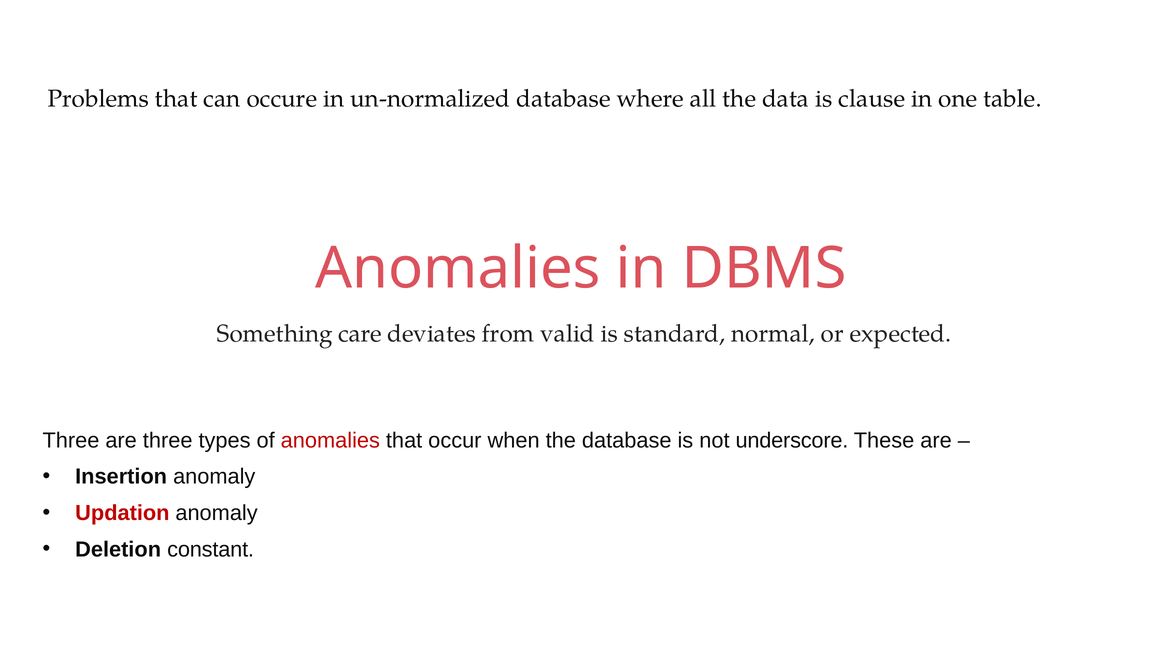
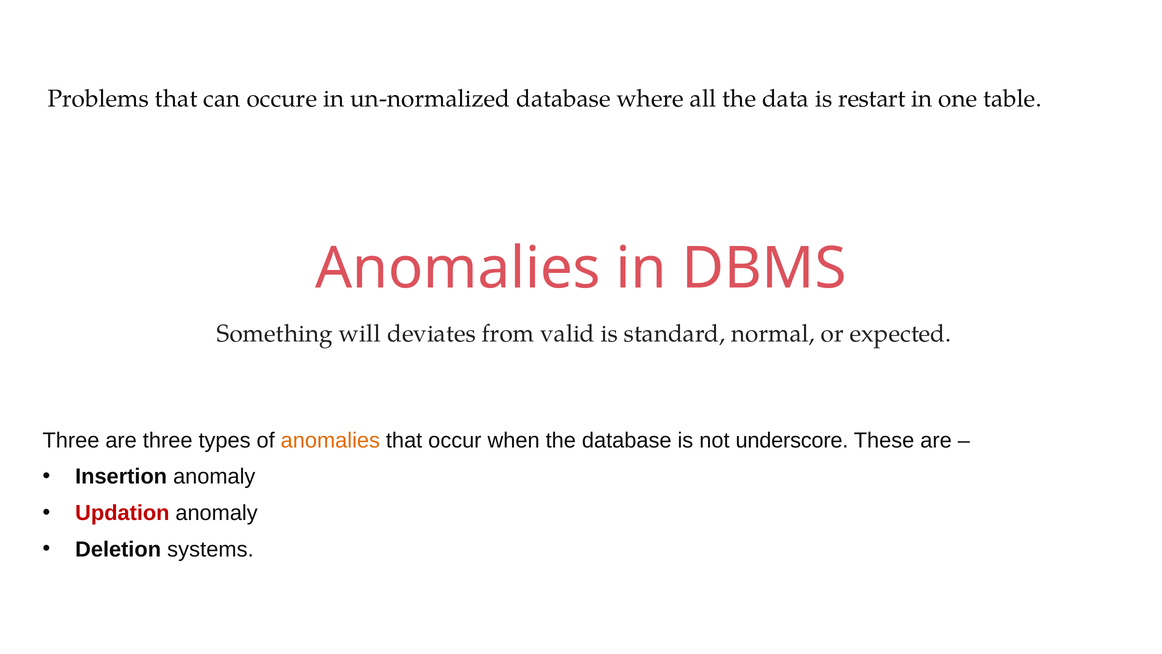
clause: clause -> restart (872, 99)
care: care -> will (360, 334)
anomalies colour: red -> orange (330, 440)
constant: constant -> systems (210, 549)
